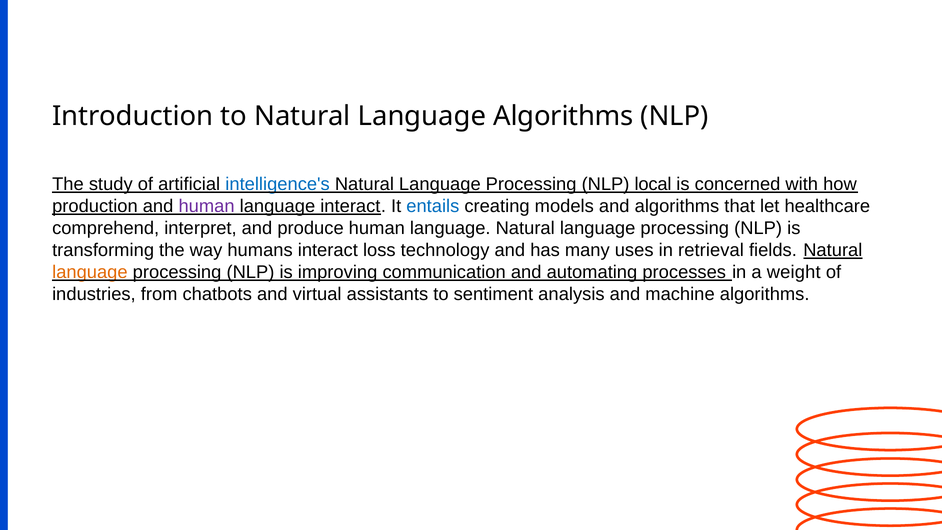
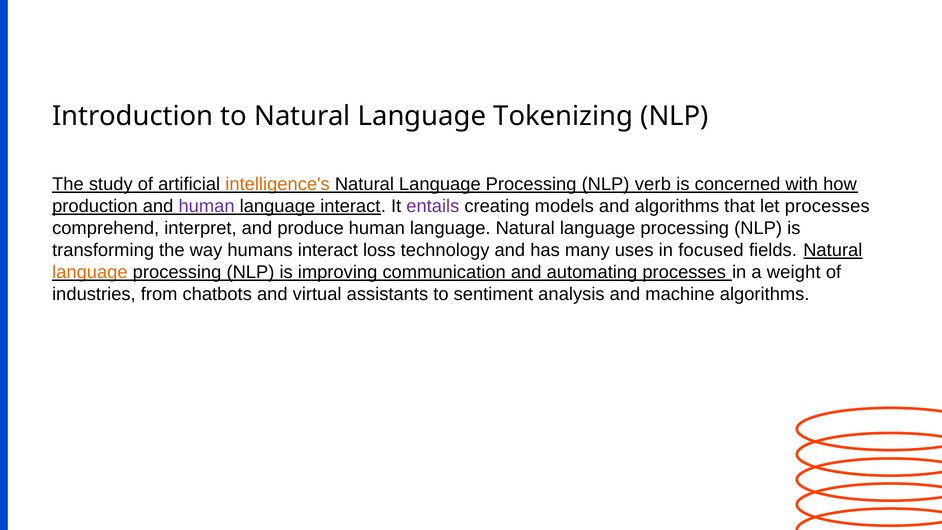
Language Algorithms: Algorithms -> Tokenizing (563, 116)
intelligence's colour: blue -> orange (278, 184)
local: local -> verb (653, 184)
entails colour: blue -> purple (433, 206)
let healthcare: healthcare -> processes (827, 206)
retrieval: retrieval -> focused (711, 250)
